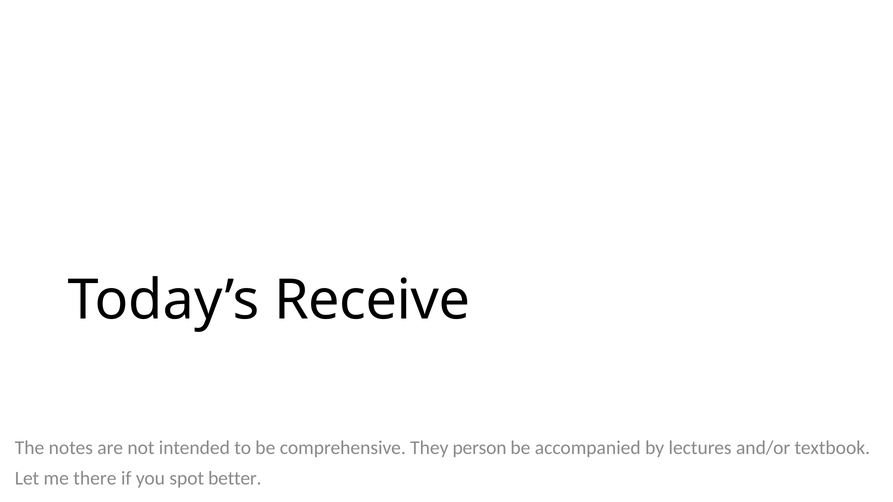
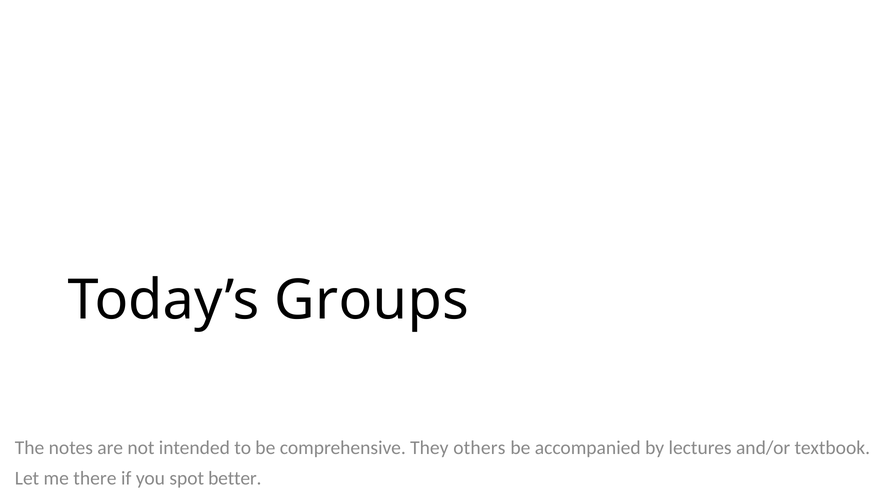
Receive: Receive -> Groups (372, 300)
person: person -> others (479, 448)
